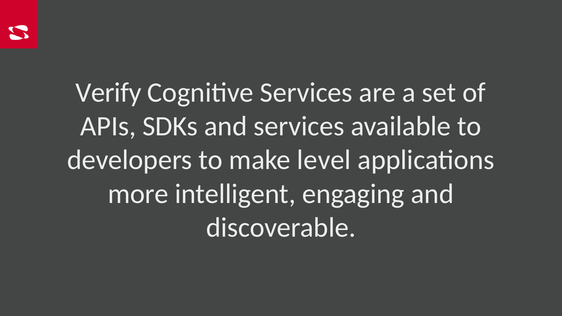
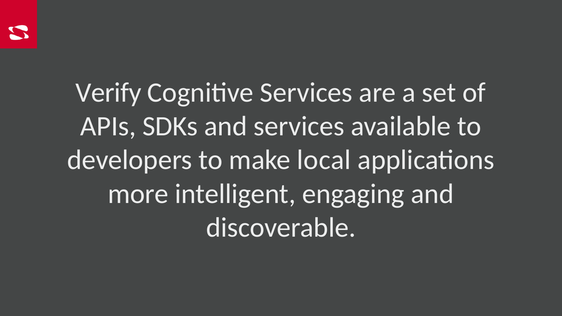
level: level -> local (324, 160)
